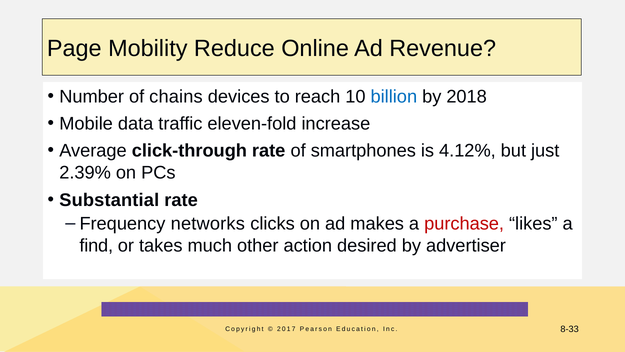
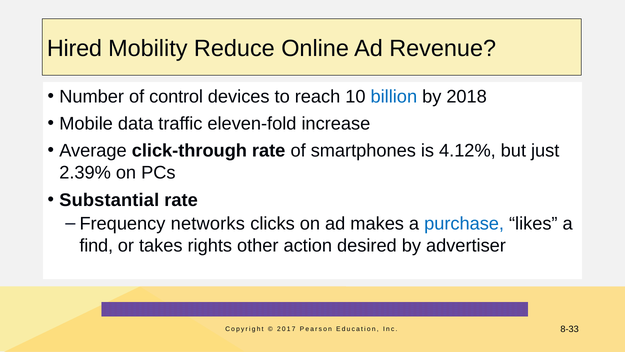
Page: Page -> Hired (74, 48)
chains: chains -> control (176, 97)
purchase colour: red -> blue (464, 224)
much: much -> rights (210, 245)
